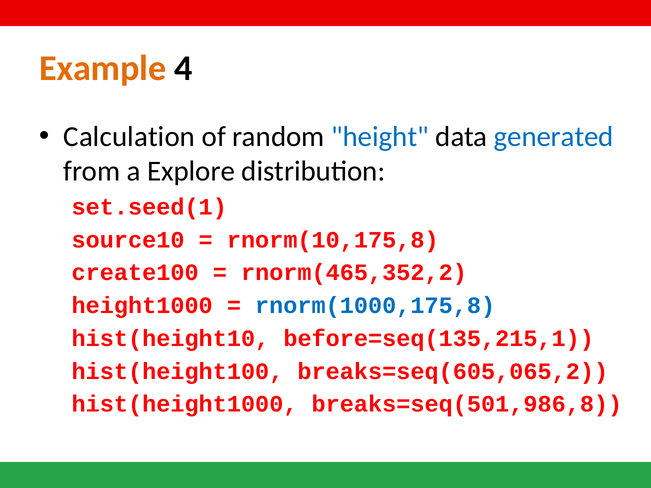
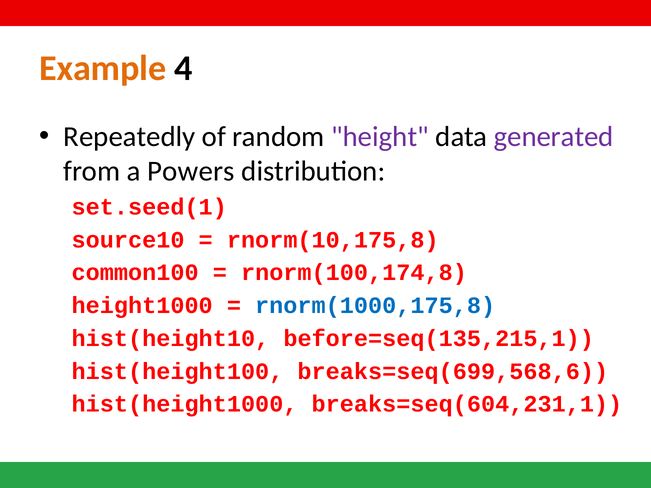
Calculation: Calculation -> Repeatedly (129, 137)
height colour: blue -> purple (380, 137)
generated colour: blue -> purple (554, 137)
Explore: Explore -> Powers (191, 171)
create100: create100 -> common100 (135, 273)
rnorm(465,352,2: rnorm(465,352,2 -> rnorm(100,174,8 (354, 273)
breaks=seq(605,065,2: breaks=seq(605,065,2 -> breaks=seq(699,568,6 (453, 371)
breaks=seq(501,986,8: breaks=seq(501,986,8 -> breaks=seq(604,231,1 (467, 404)
